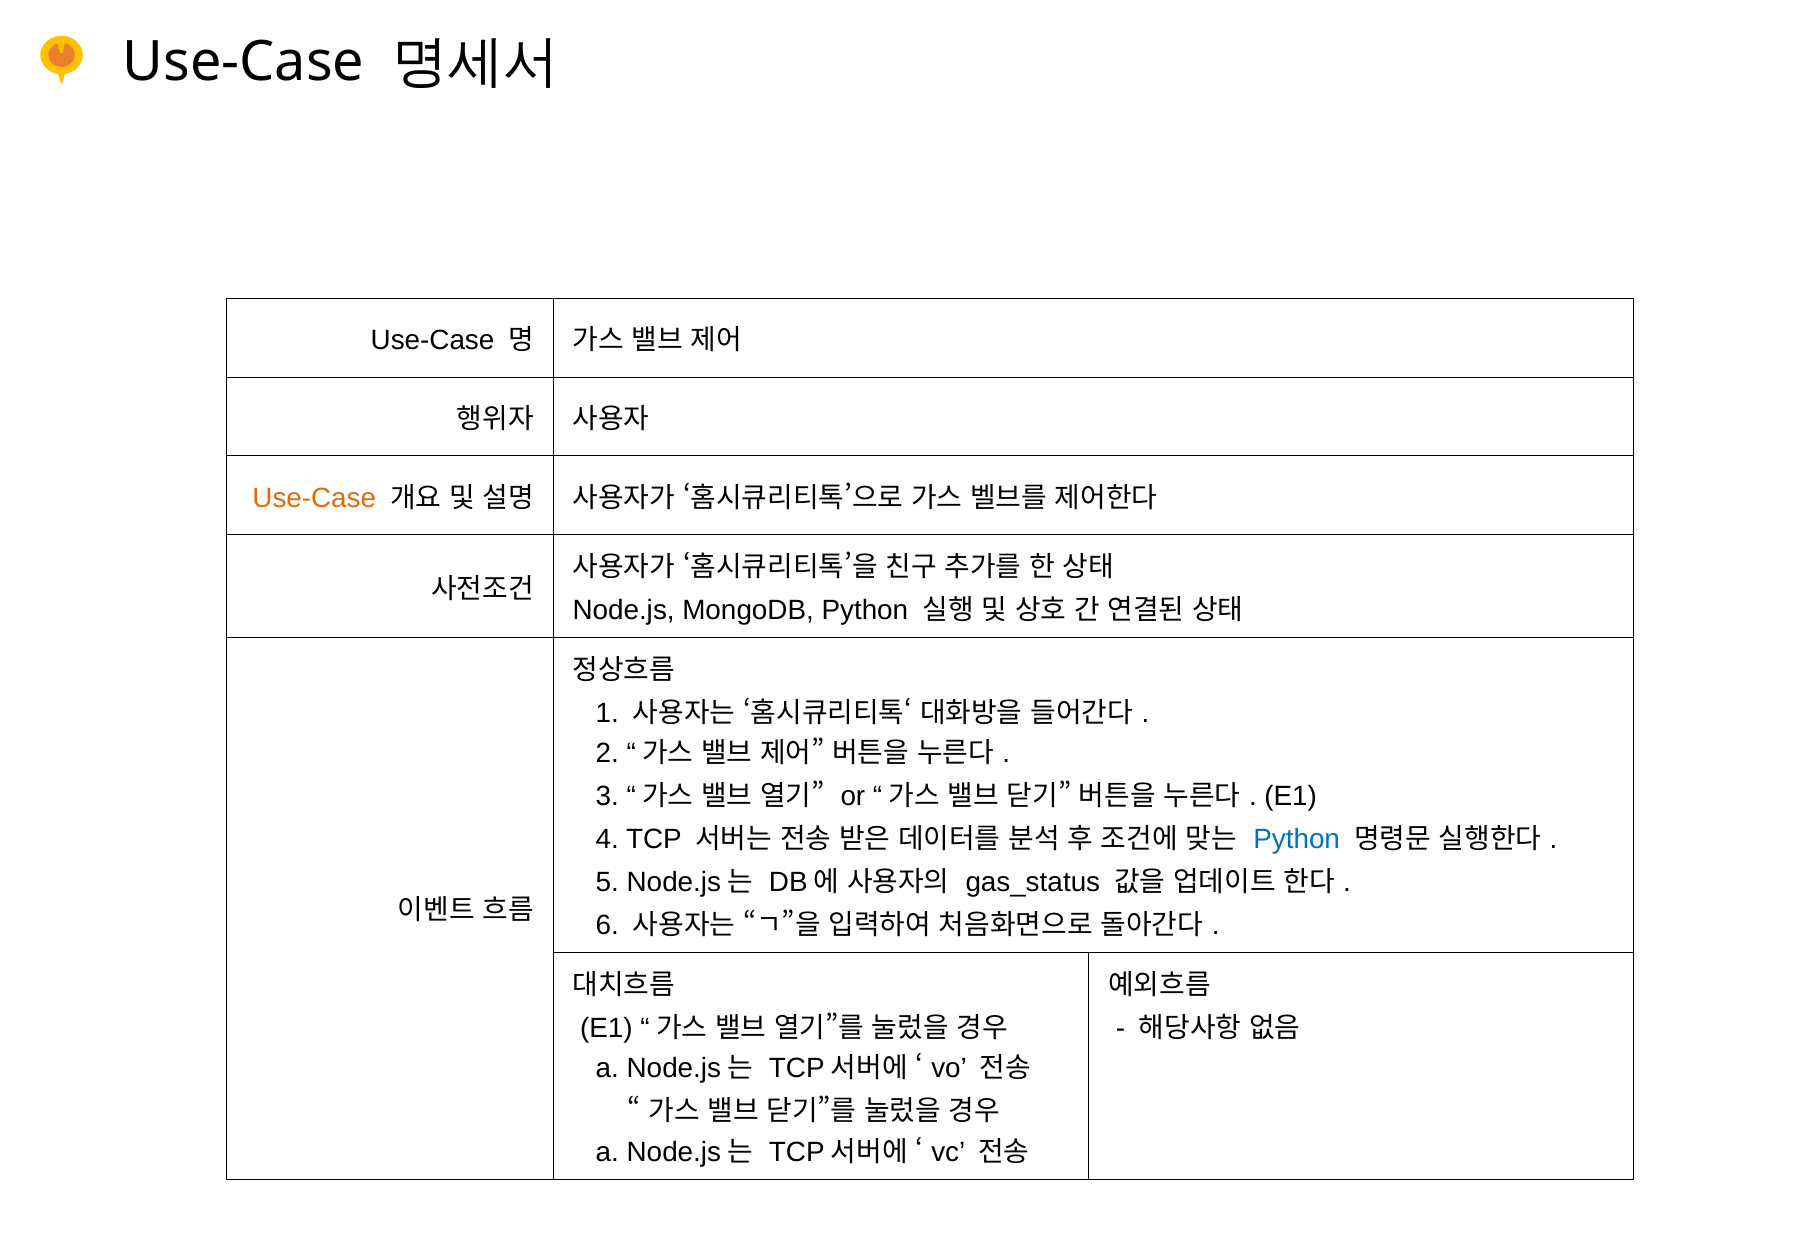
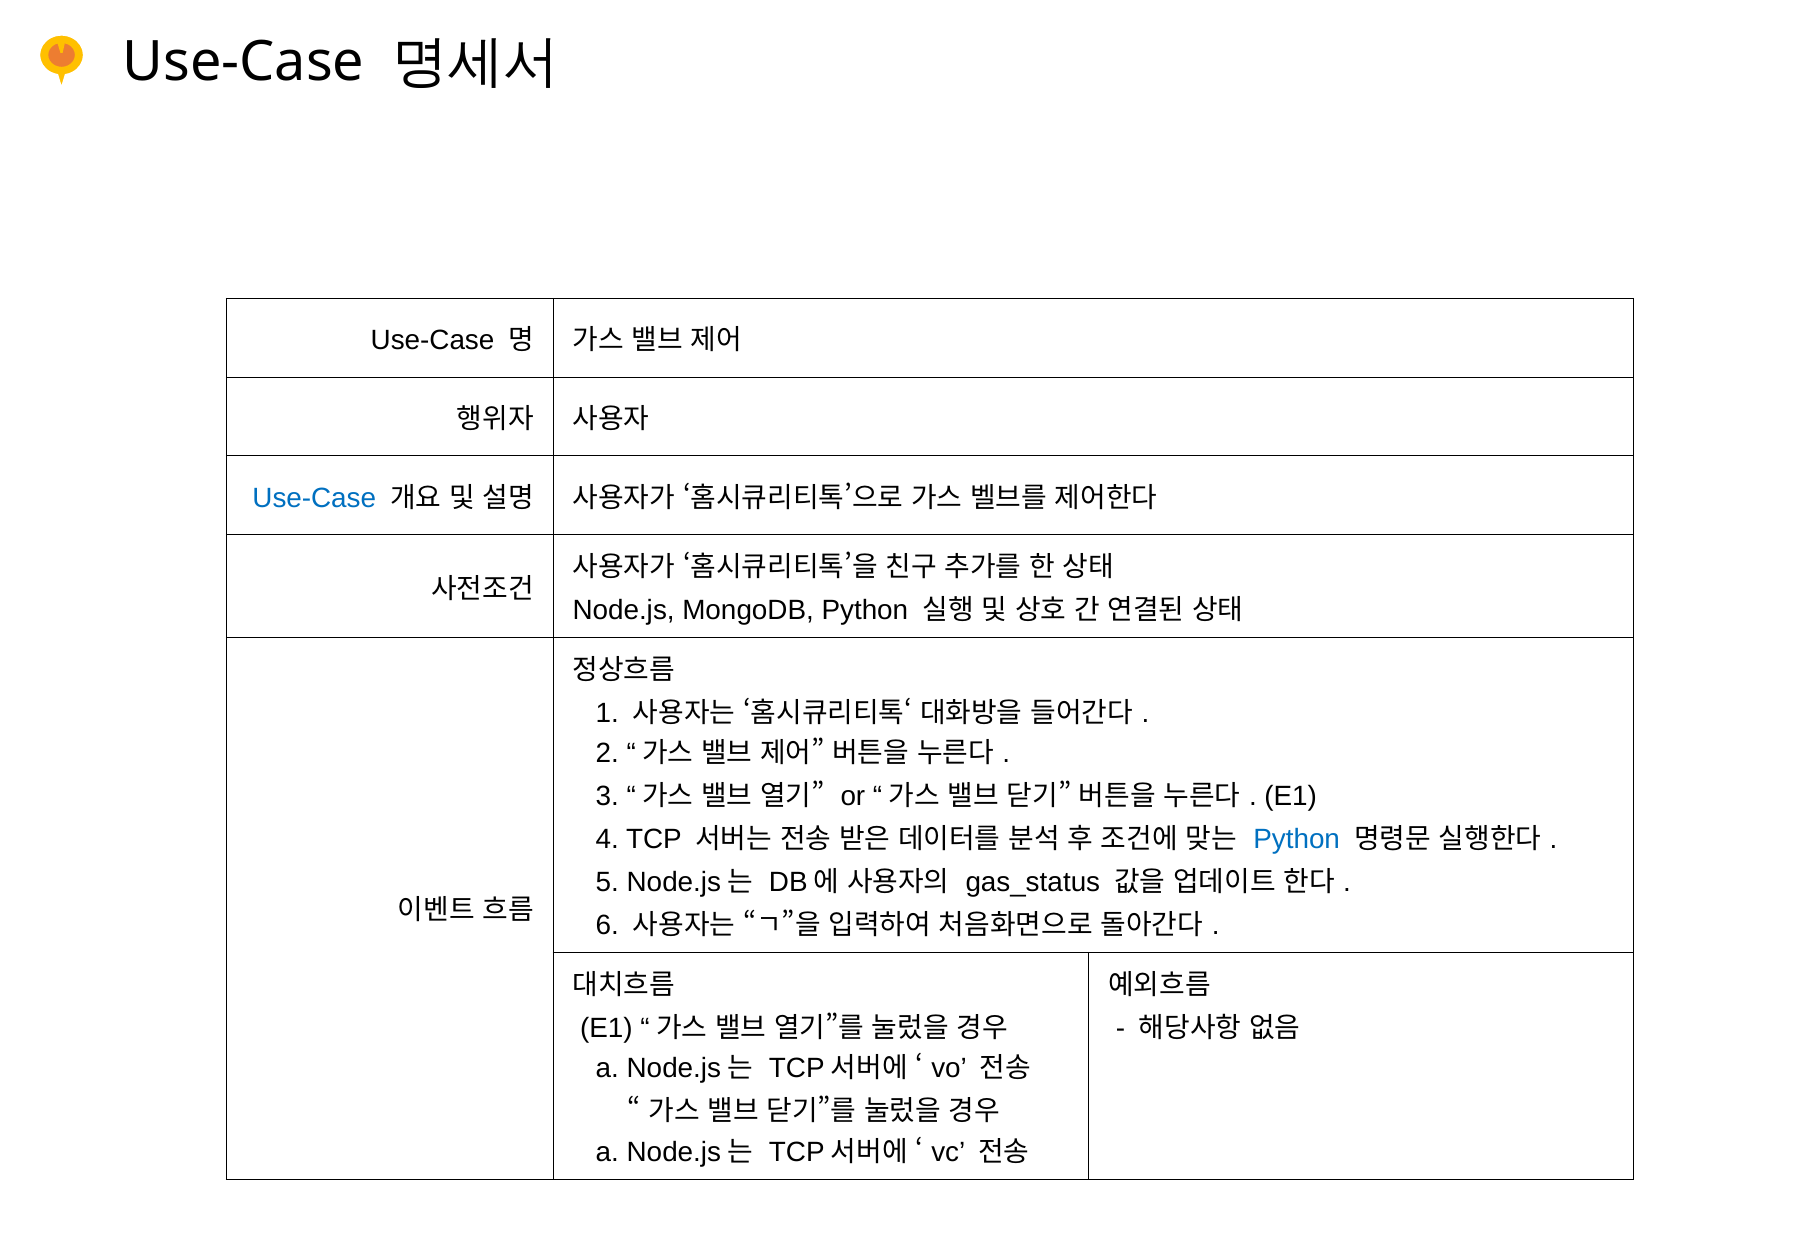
Use-Case colour: orange -> blue (314, 498)
